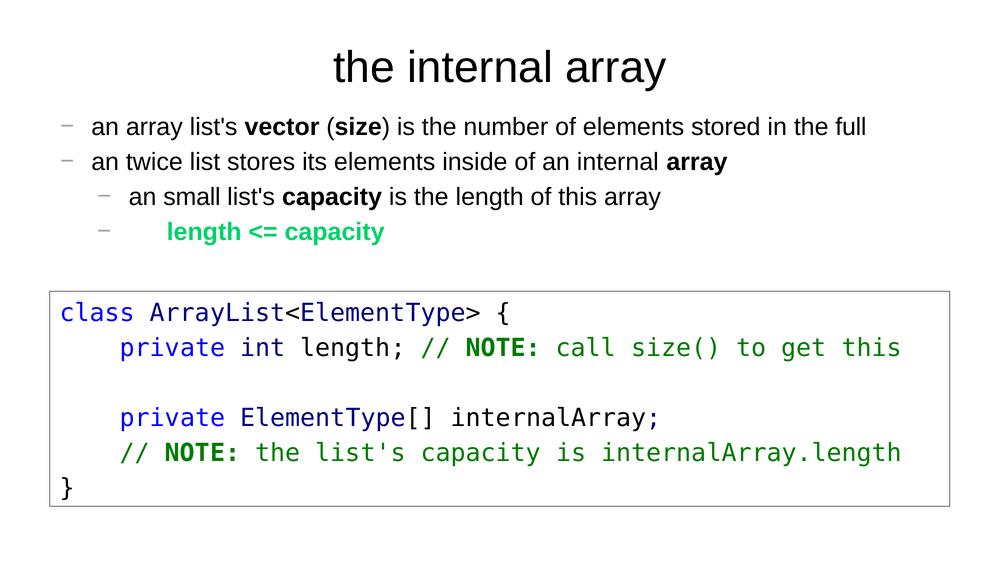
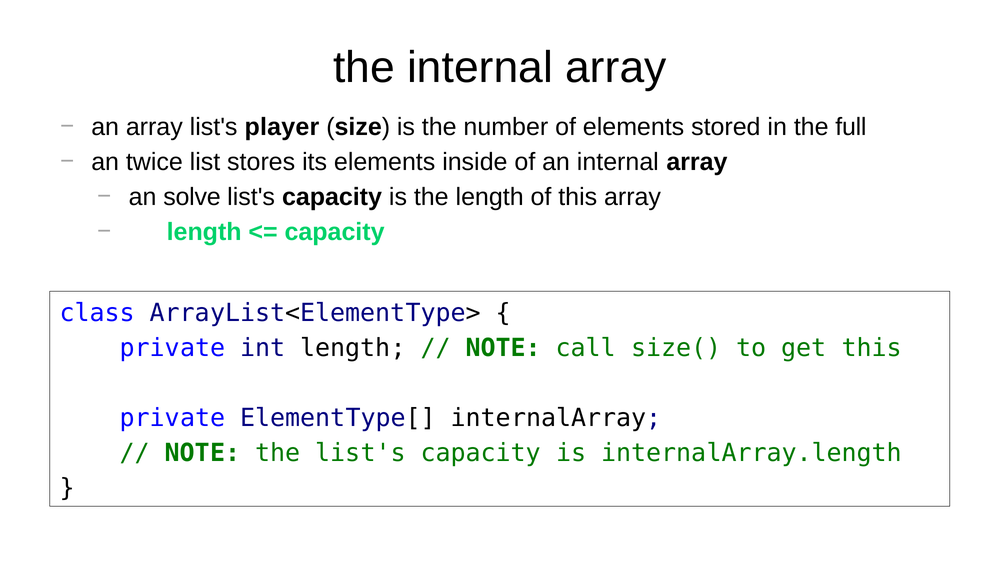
vector: vector -> player (282, 127)
small: small -> solve (192, 197)
